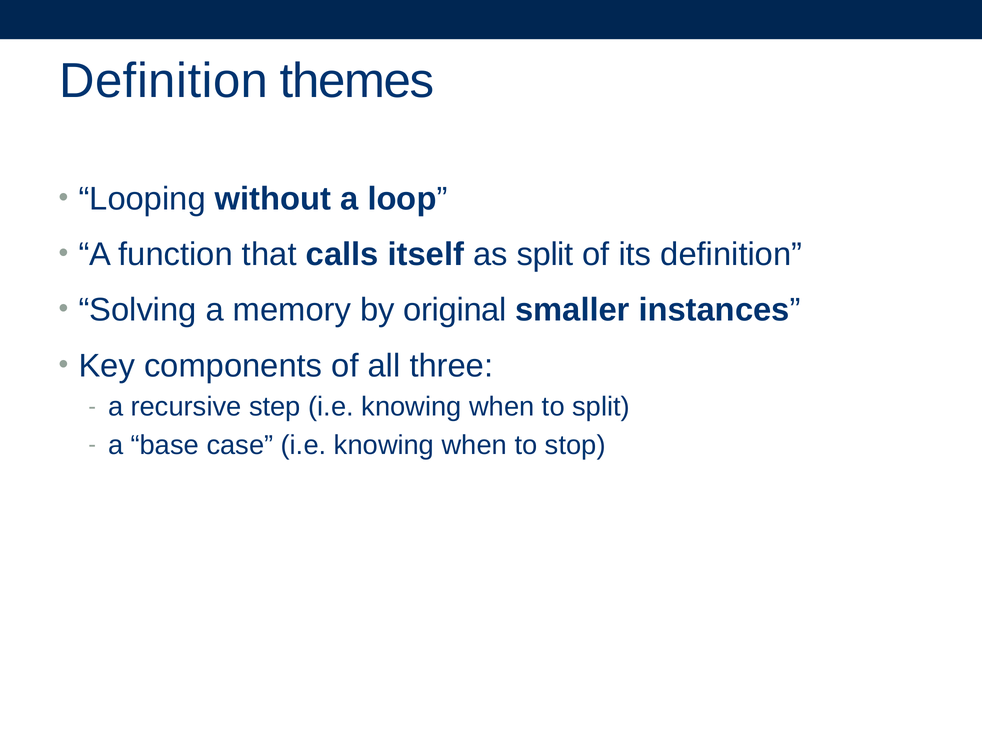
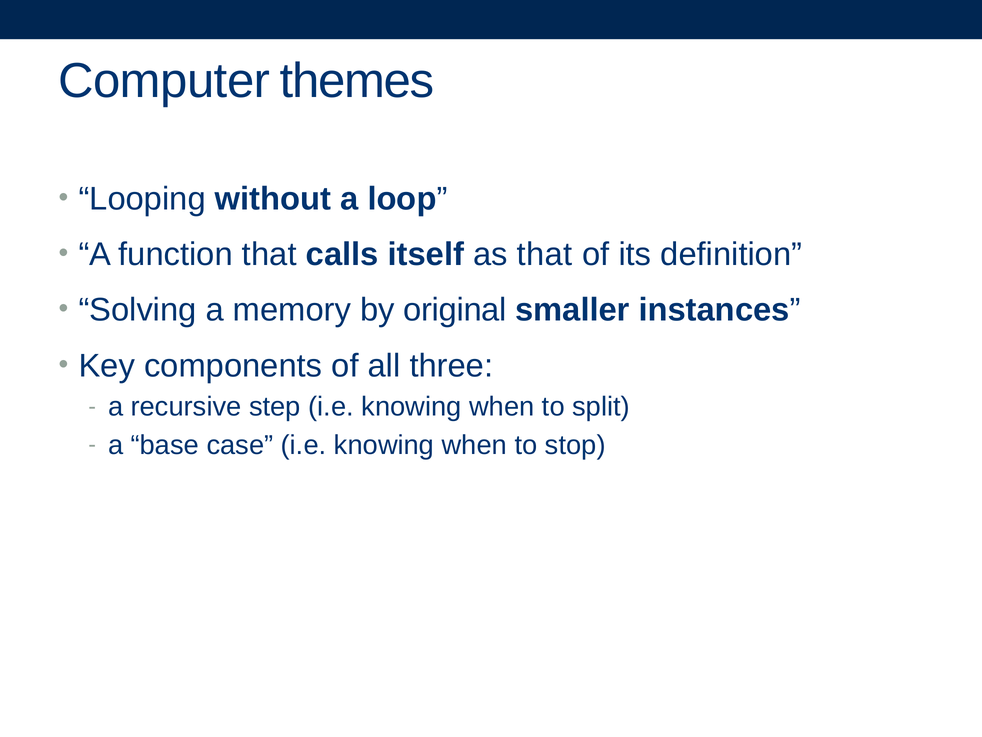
Definition: Definition -> Computer (164, 81)
as split: split -> that (545, 254)
